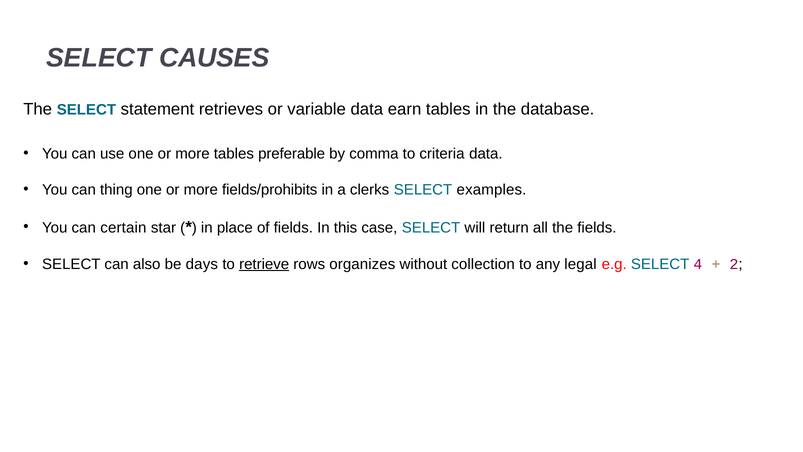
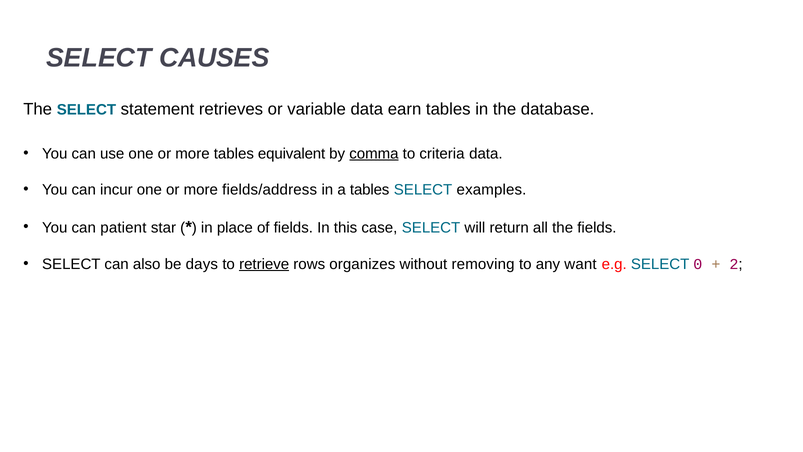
preferable: preferable -> equivalent (292, 154)
comma underline: none -> present (374, 154)
thing: thing -> incur (116, 190)
fields/prohibits: fields/prohibits -> fields/address (270, 190)
a clerks: clerks -> tables (370, 190)
certain: certain -> patient (123, 227)
collection: collection -> removing (483, 264)
legal: legal -> want (580, 264)
4: 4 -> 0 (698, 264)
